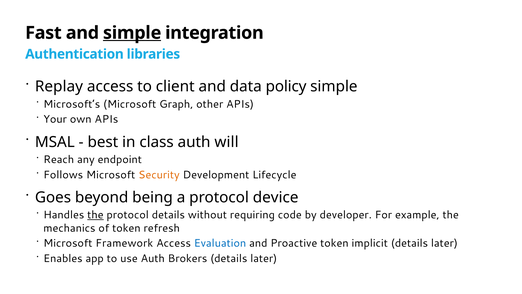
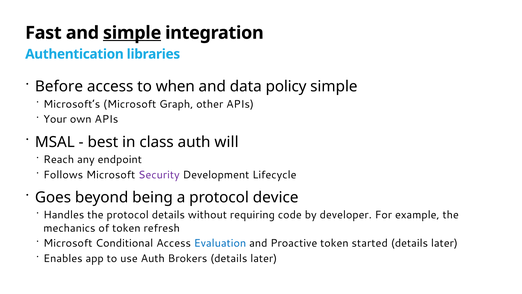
Replay: Replay -> Before (59, 86)
client: client -> when (175, 86)
Security colour: orange -> purple (159, 175)
the underline: present -> none (95, 215)
Framework: Framework -> Conditional (124, 243)
implicit: implicit -> started (370, 243)
